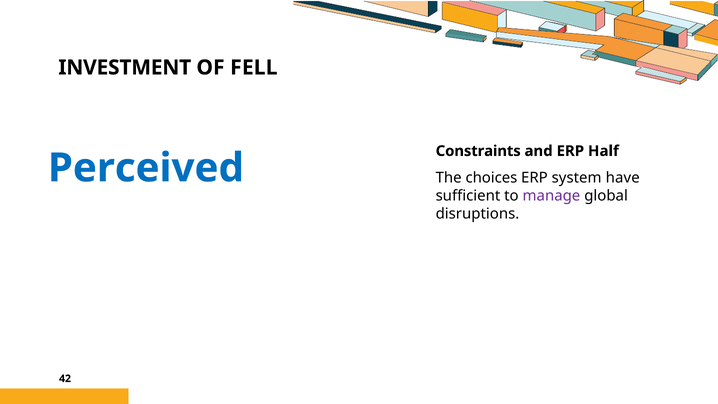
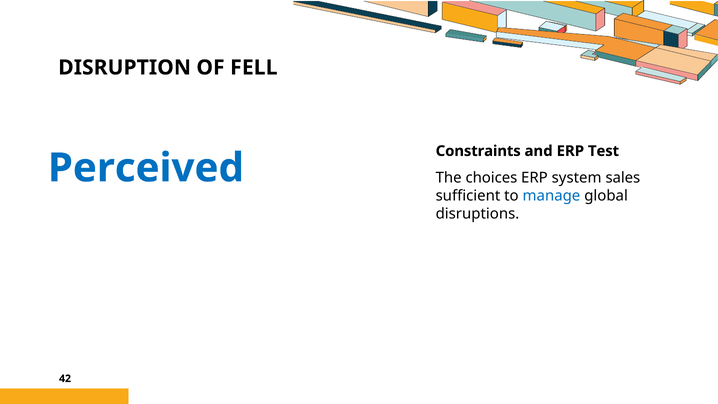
INVESTMENT: INVESTMENT -> DISRUPTION (125, 68)
Half: Half -> Test (604, 151)
have: have -> sales (623, 178)
manage colour: purple -> blue (551, 196)
